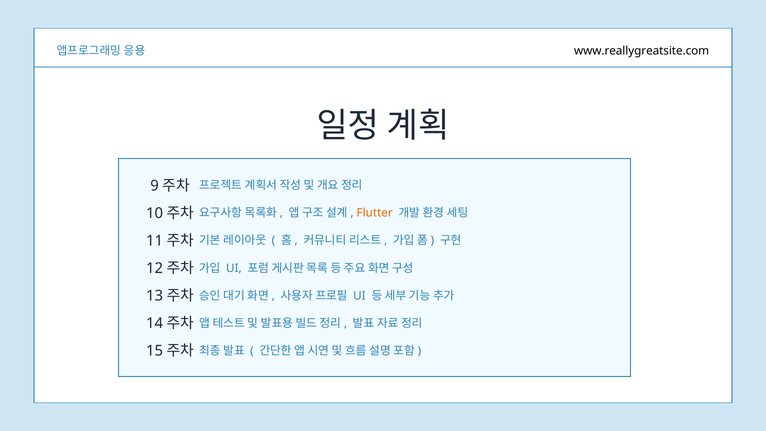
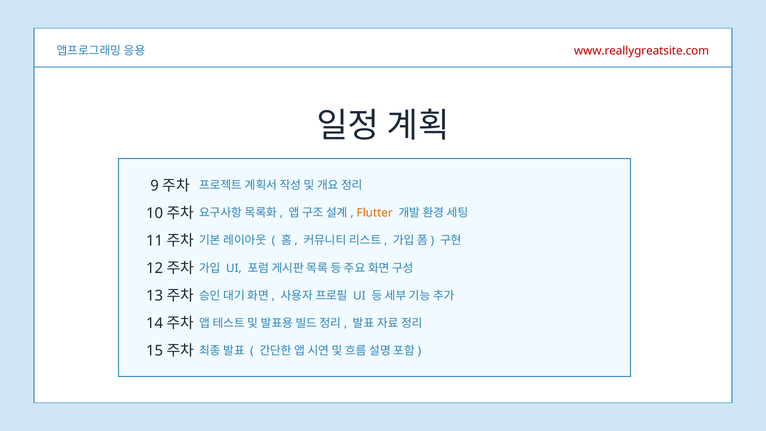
www.reallygreatsite.com colour: black -> red (642, 51)
